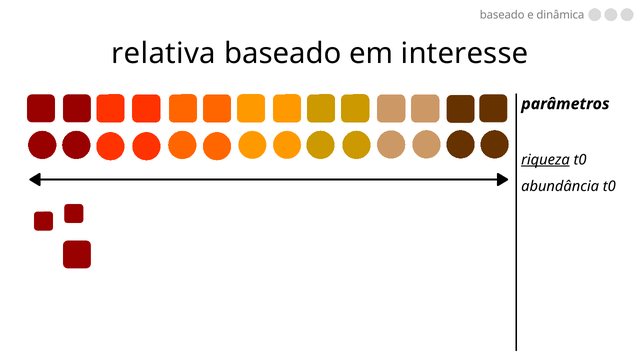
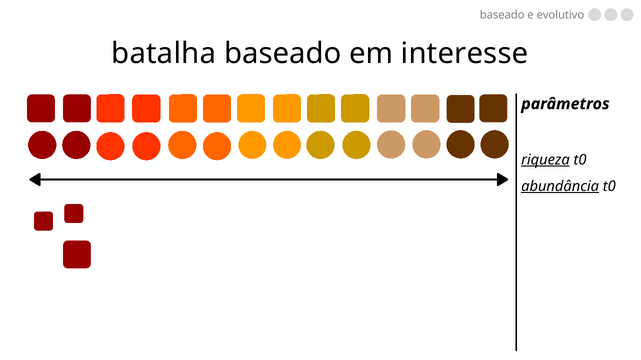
dinâmica: dinâmica -> evolutivo (560, 15)
relativa: relativa -> batalha (164, 54)
abundância underline: none -> present (560, 186)
